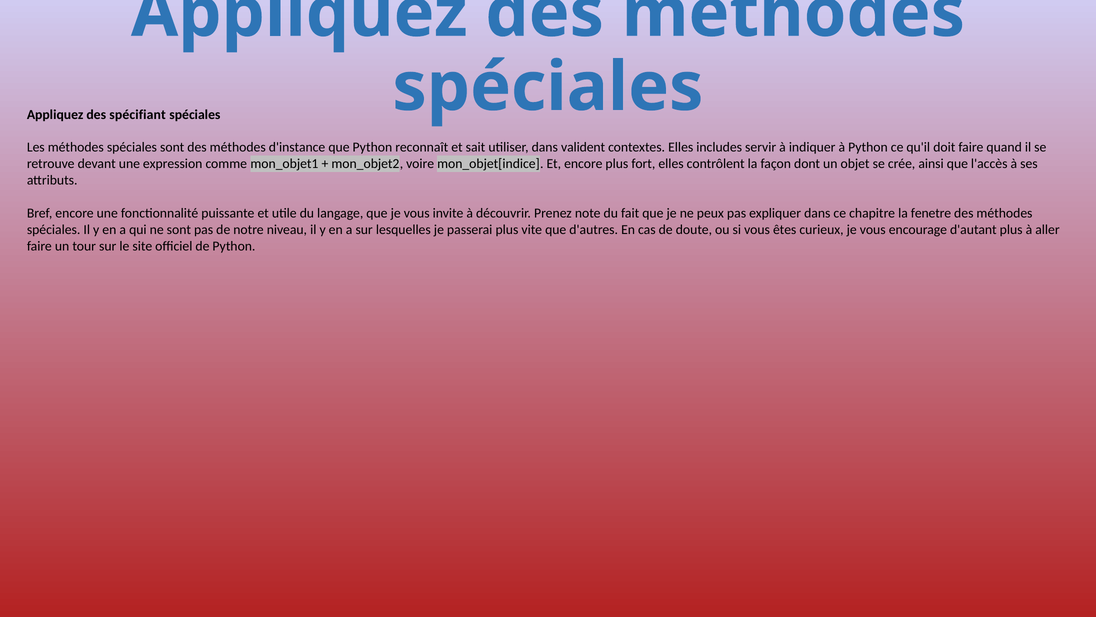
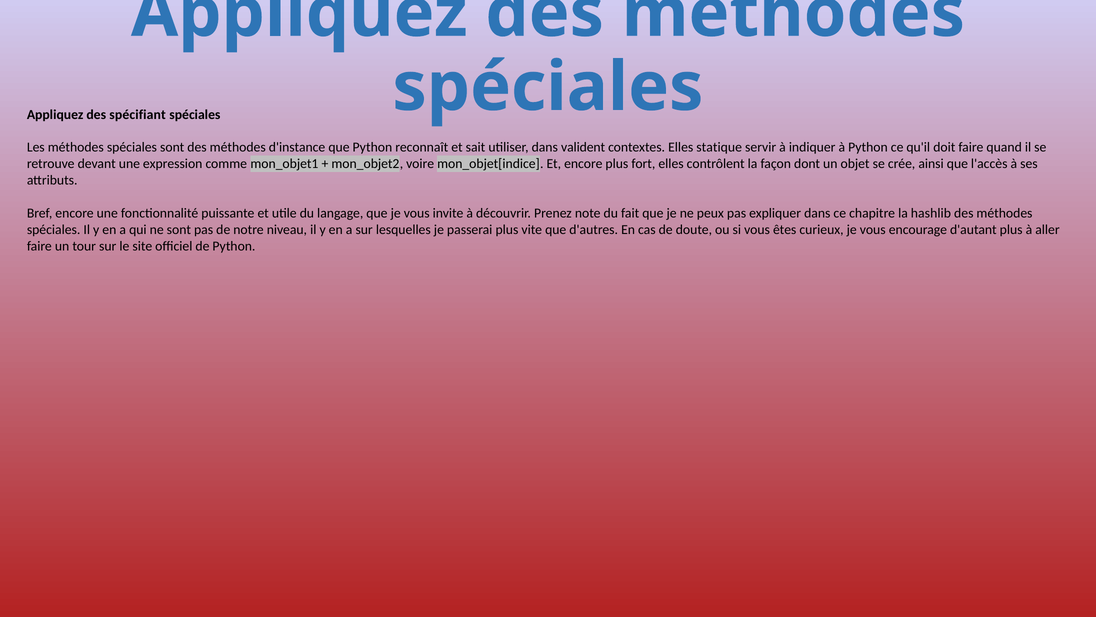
includes: includes -> statique (719, 147)
fenetre: fenetre -> hashlib (931, 213)
